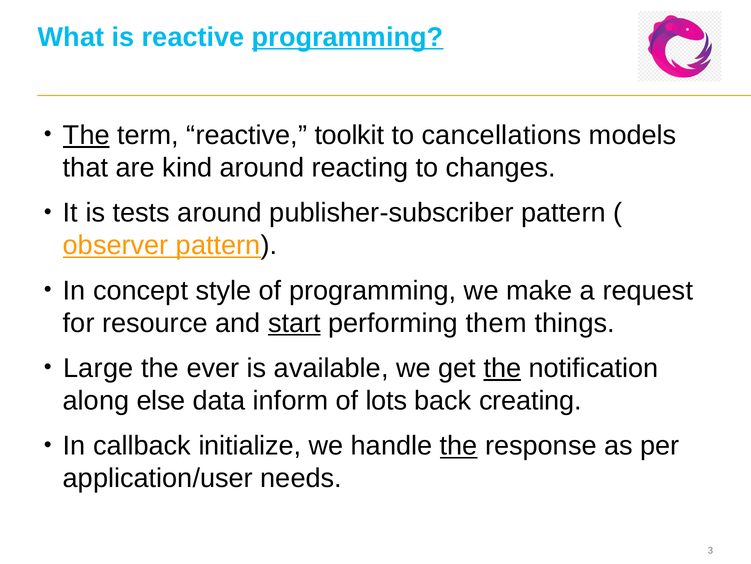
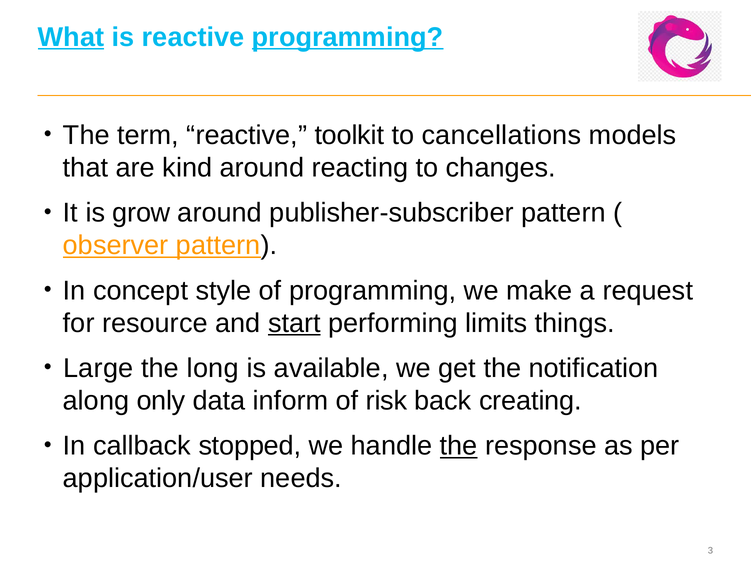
What underline: none -> present (71, 37)
The underline: present -> none (86, 135)
tests: tests -> grow (141, 213)
them: them -> limits (496, 323)
ever: ever -> long (213, 368)
the underline: present -> none (502, 368)
else: else -> only (161, 400)
lots: lots -> risk (386, 400)
initialize: initialize -> stopped (250, 445)
